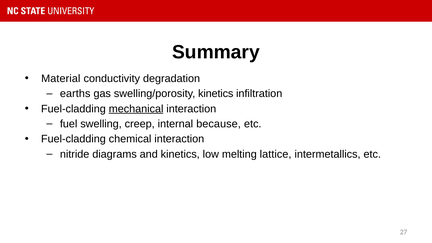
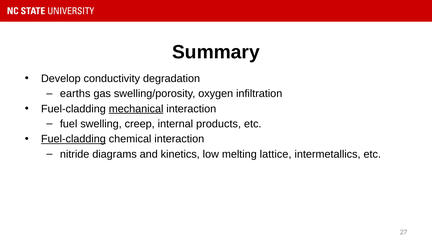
Material: Material -> Develop (61, 79)
swelling/porosity kinetics: kinetics -> oxygen (216, 94)
because: because -> products (219, 124)
Fuel-cladding underline: none -> present (73, 139)
